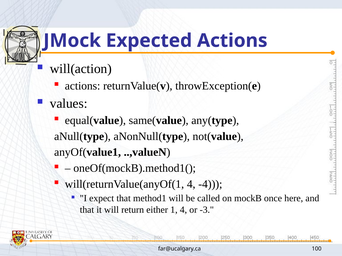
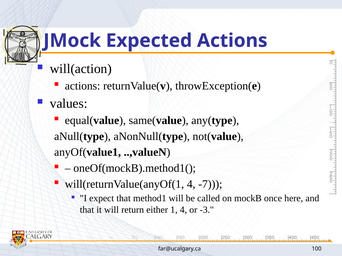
-4: -4 -> -7 (210, 184)
